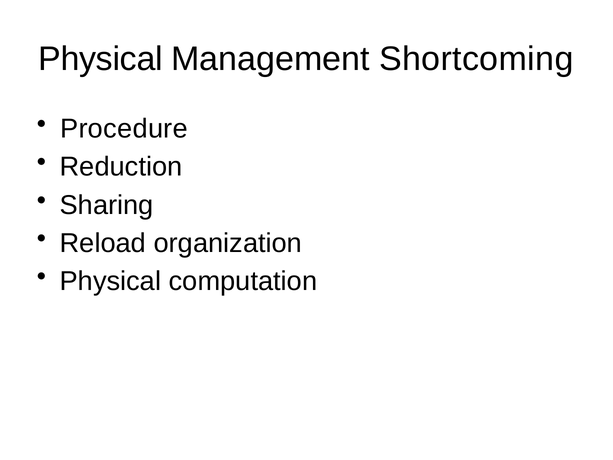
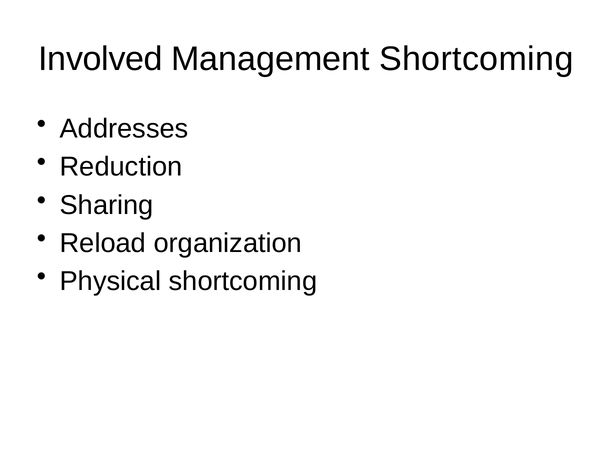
Physical: Physical -> Involved (101, 59)
Procedure: Procedure -> Addresses (124, 129)
Physical computation: computation -> shortcoming (243, 281)
